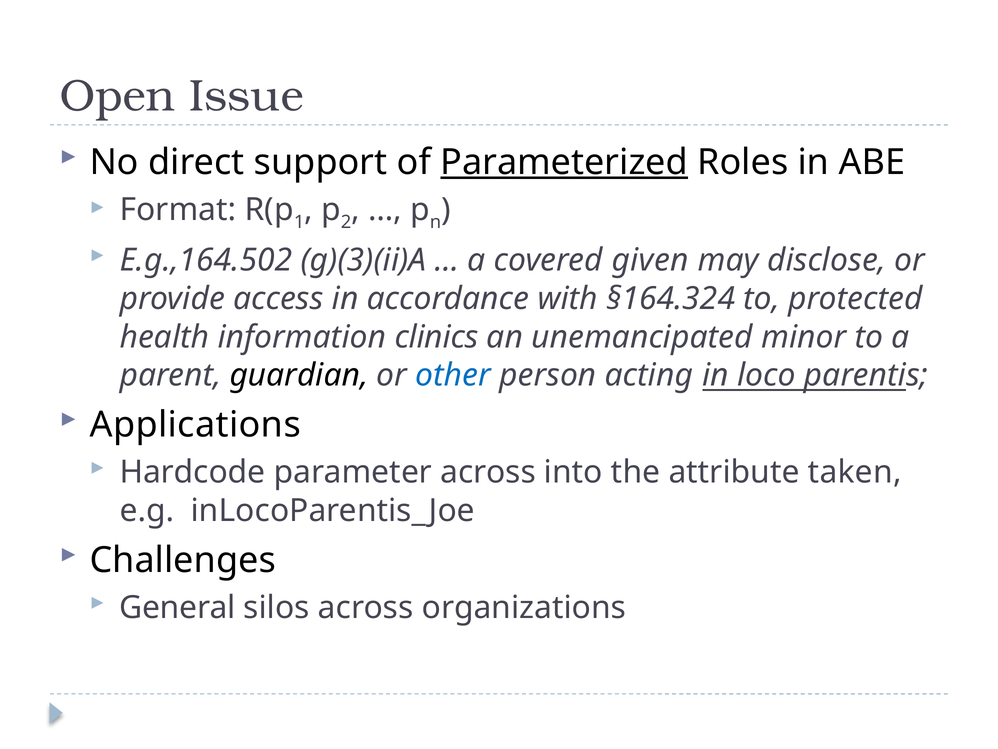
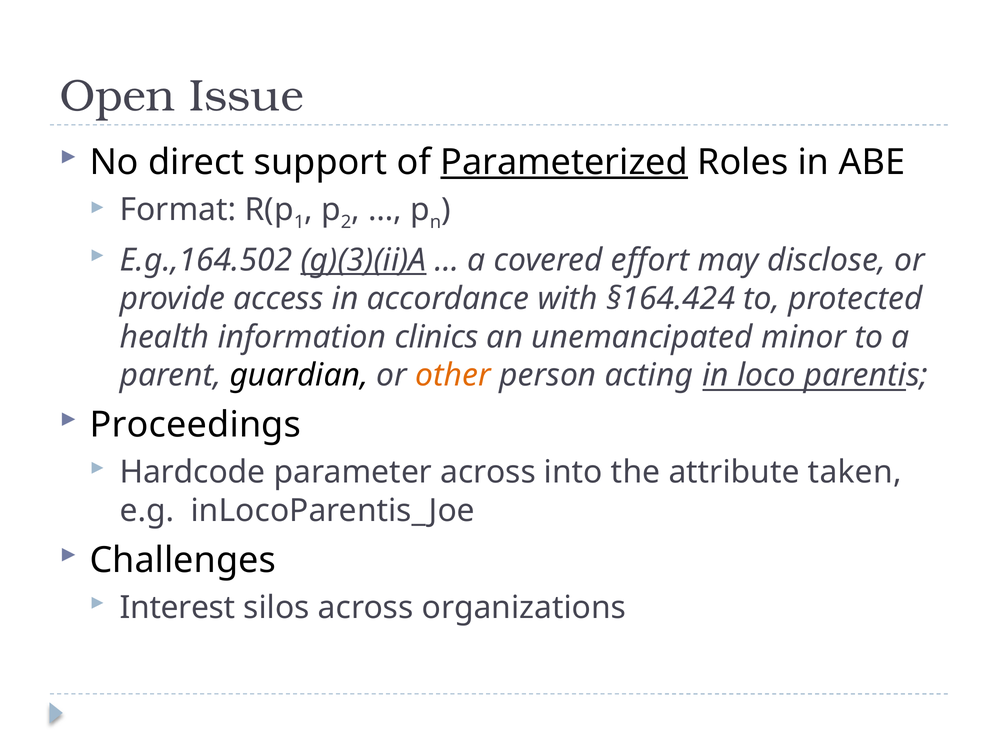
g)(3)(ii)A underline: none -> present (364, 260)
given: given -> effort (650, 260)
§164.324: §164.324 -> §164.424 (671, 299)
other colour: blue -> orange (453, 375)
Applications: Applications -> Proceedings (195, 425)
General: General -> Interest (178, 607)
